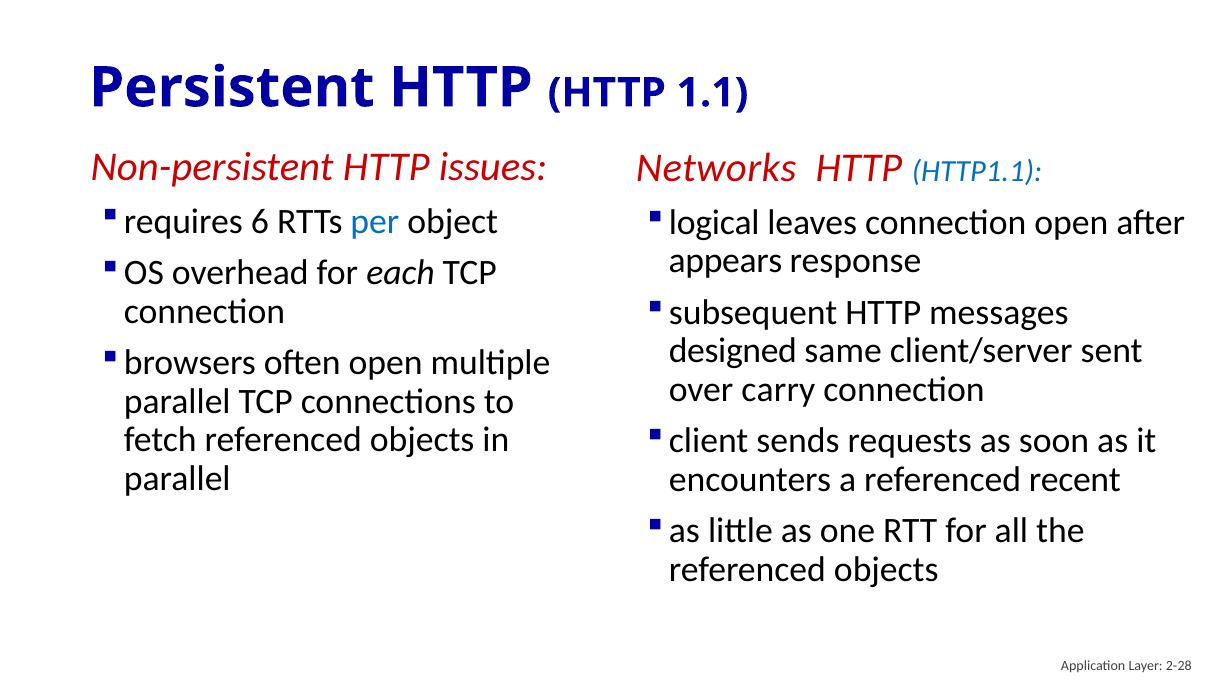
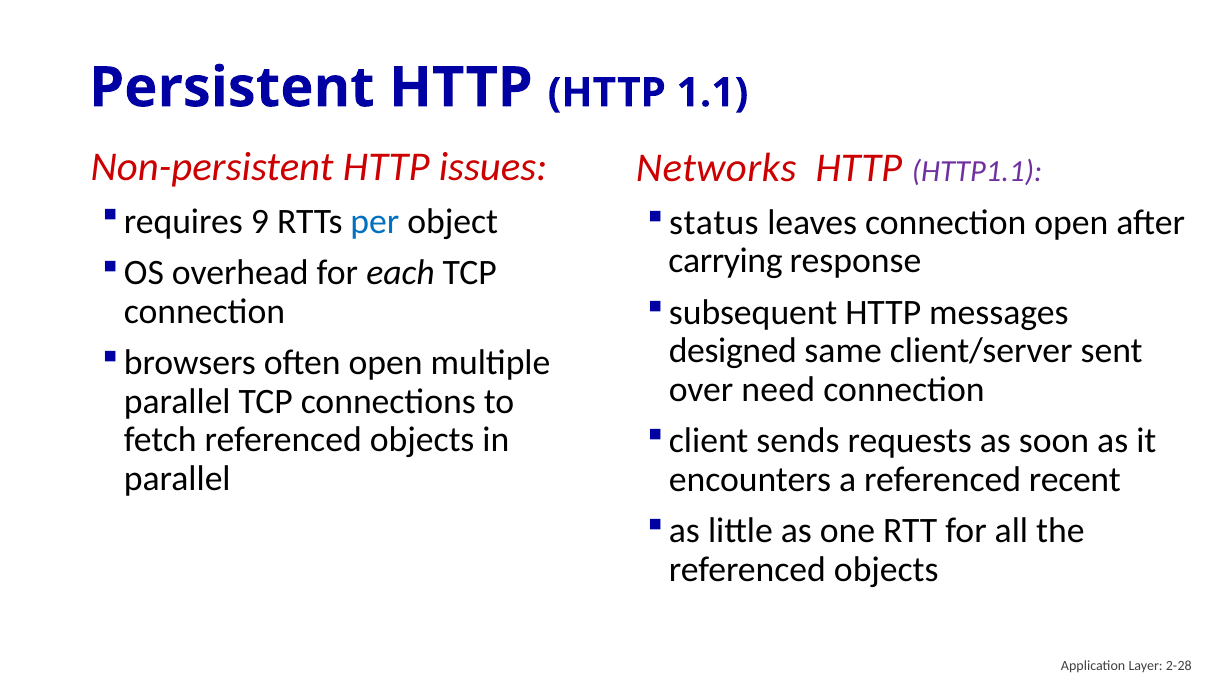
HTTP1.1 colour: blue -> purple (977, 172)
6: 6 -> 9 (260, 221)
logical: logical -> status (714, 222)
appears: appears -> carrying (725, 261)
carry: carry -> need (778, 389)
